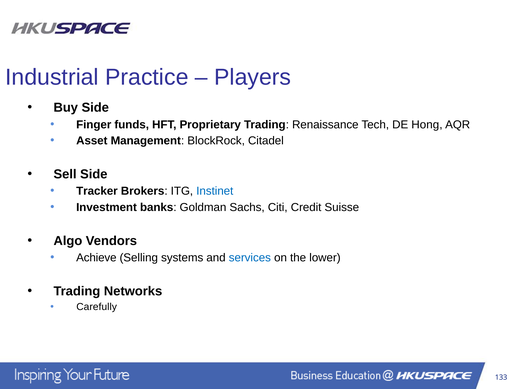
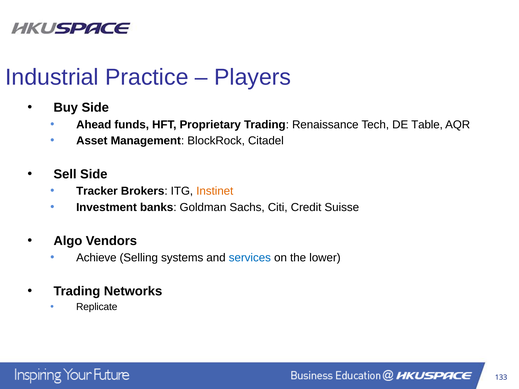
Finger: Finger -> Ahead (94, 125)
Hong: Hong -> Table (427, 125)
Instinet colour: blue -> orange (215, 191)
Carefully: Carefully -> Replicate (97, 307)
